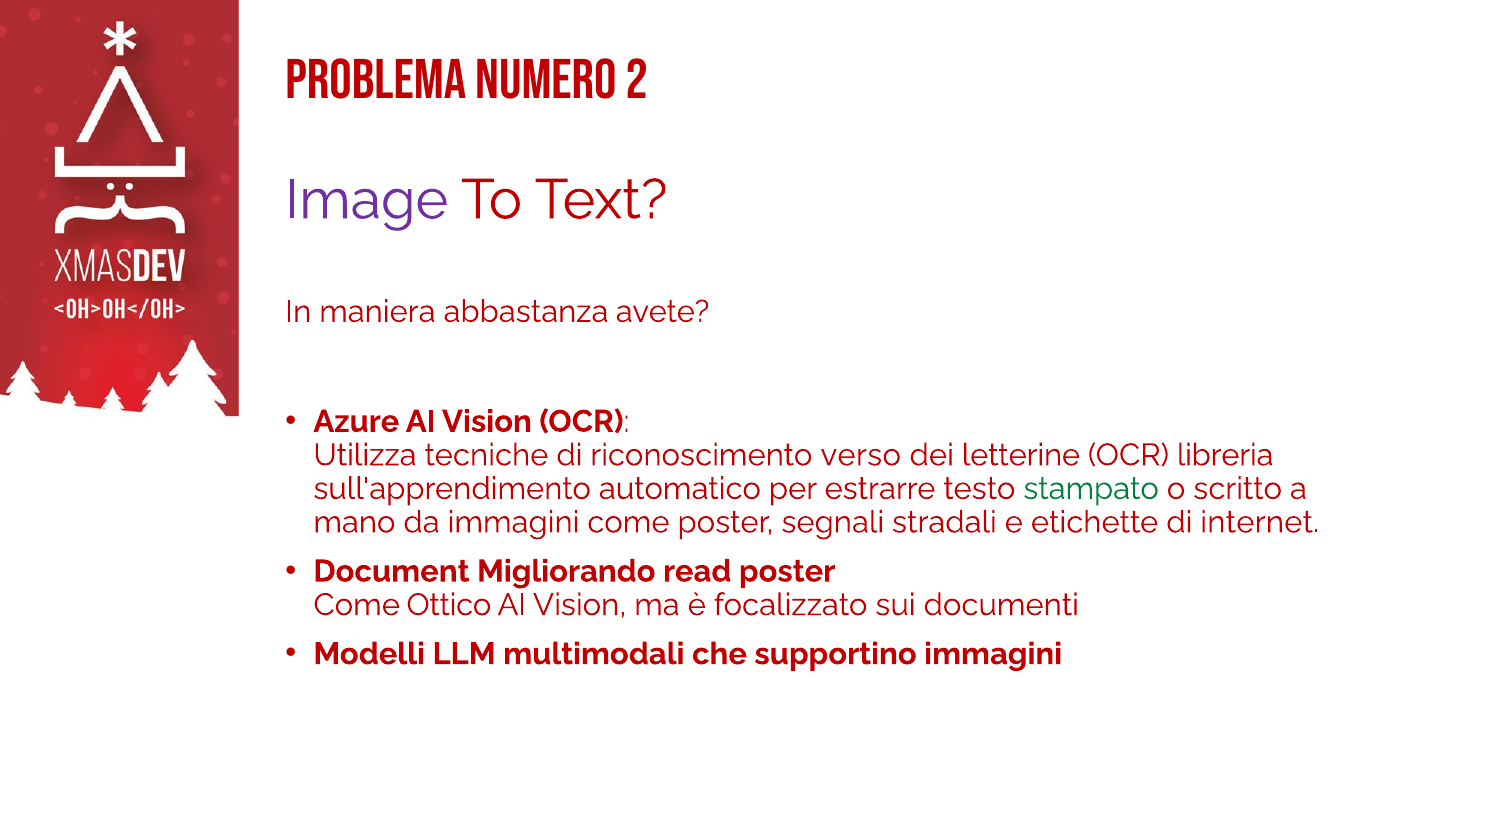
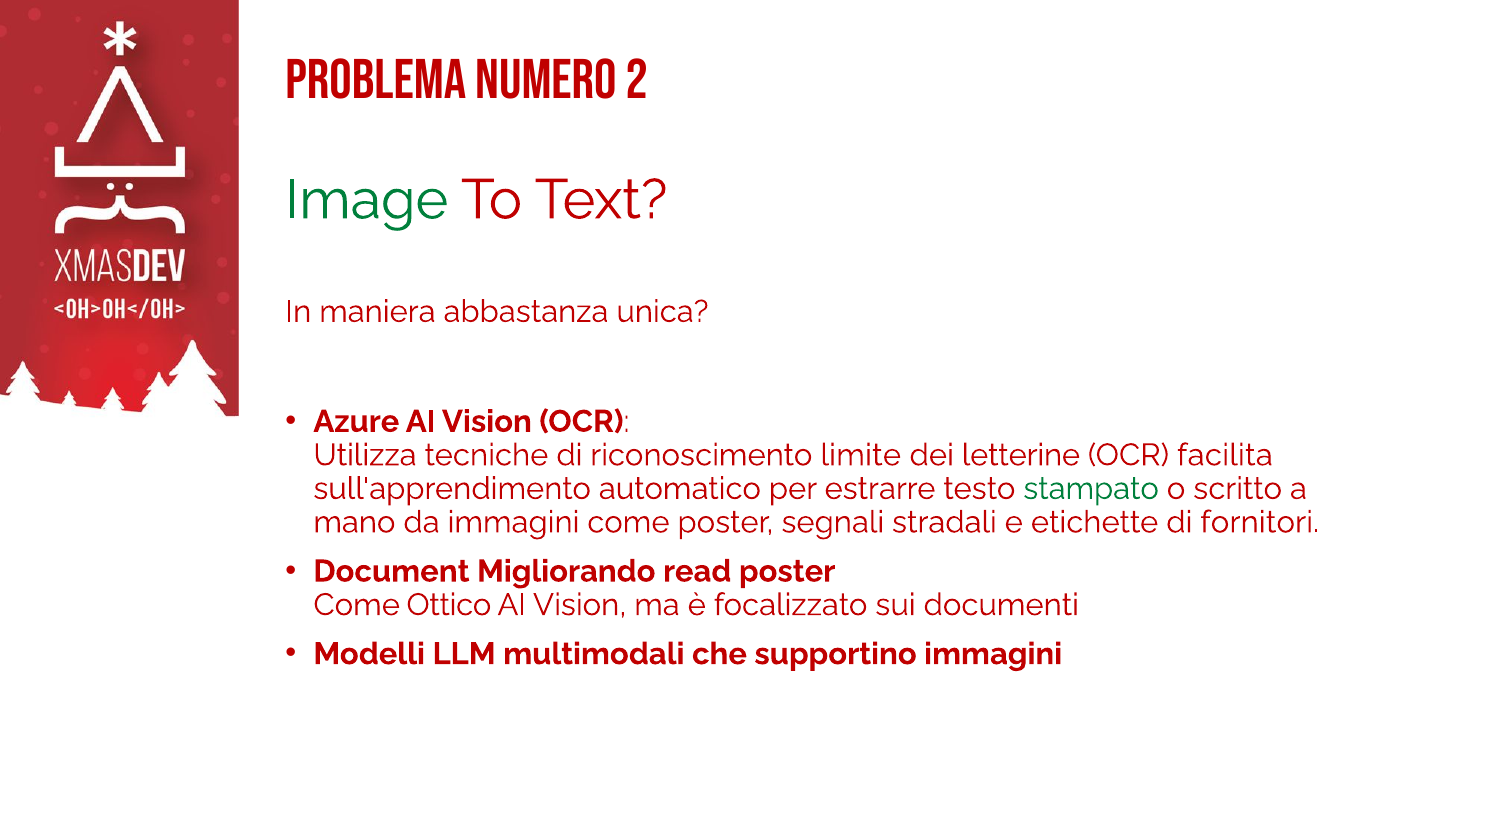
Image colour: purple -> green (367, 200)
avete: avete -> unica (662, 312)
verso: verso -> limite (861, 455)
libreria: libreria -> facilita (1225, 455)
internet: internet -> fornitori (1260, 522)
